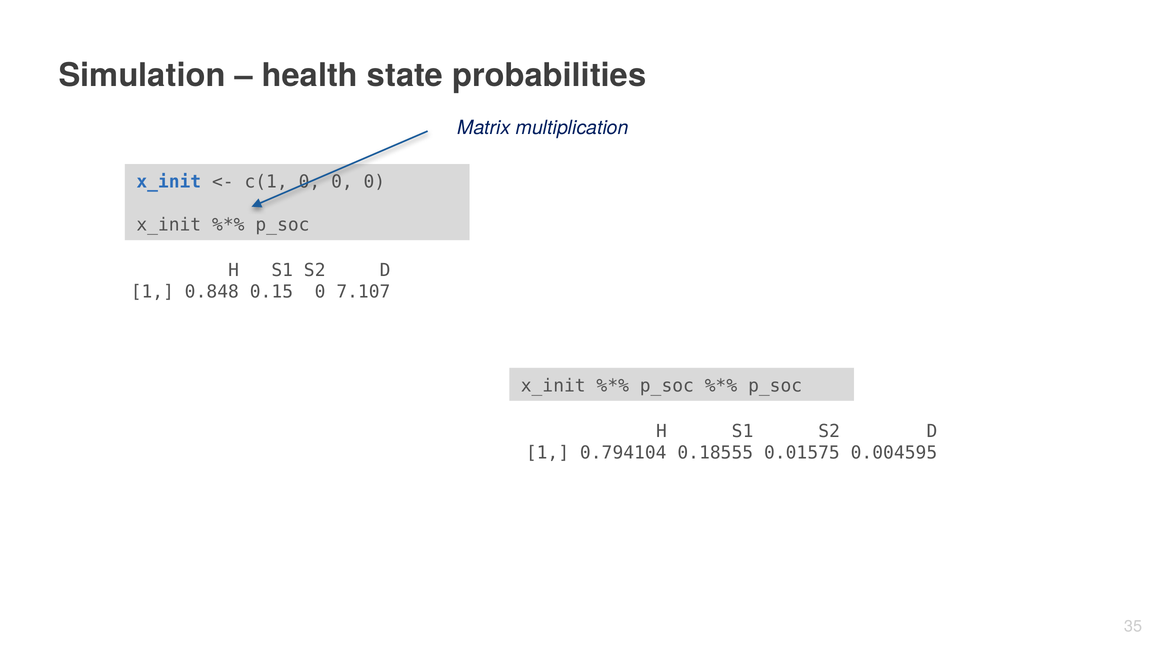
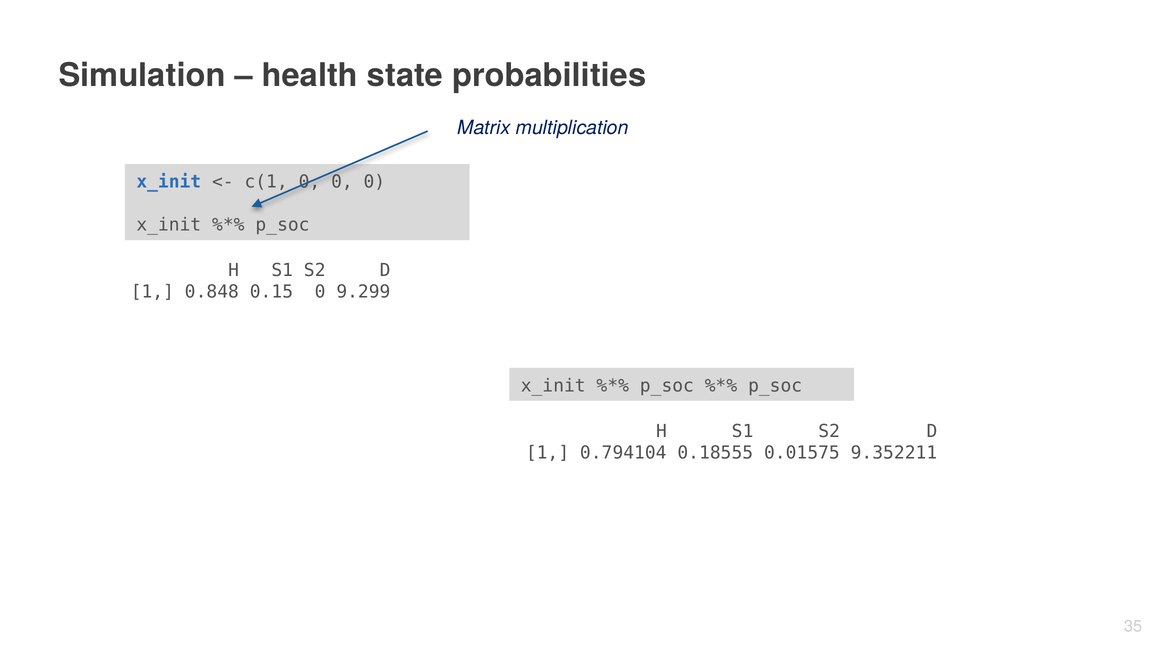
7.107: 7.107 -> 9.299 (363, 292)
0.004595: 0.004595 -> 9.352211 (894, 453)
